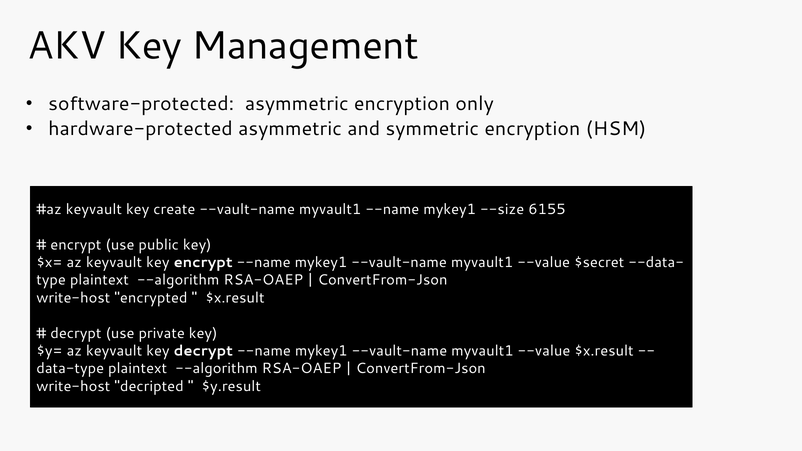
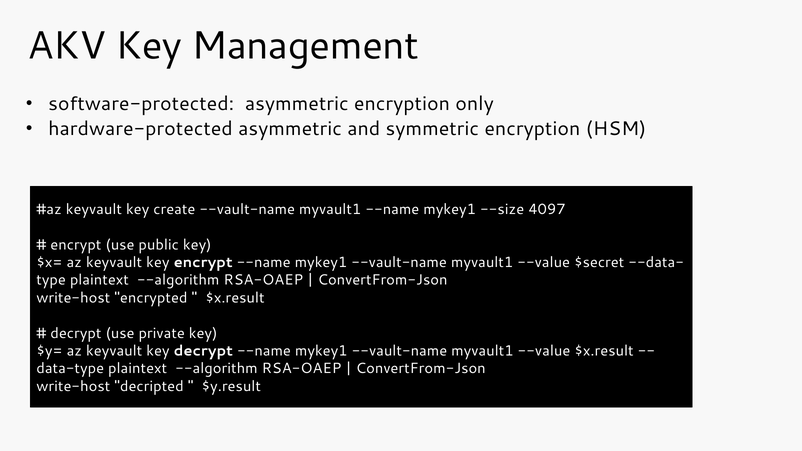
6155: 6155 -> 4097 (547, 209)
